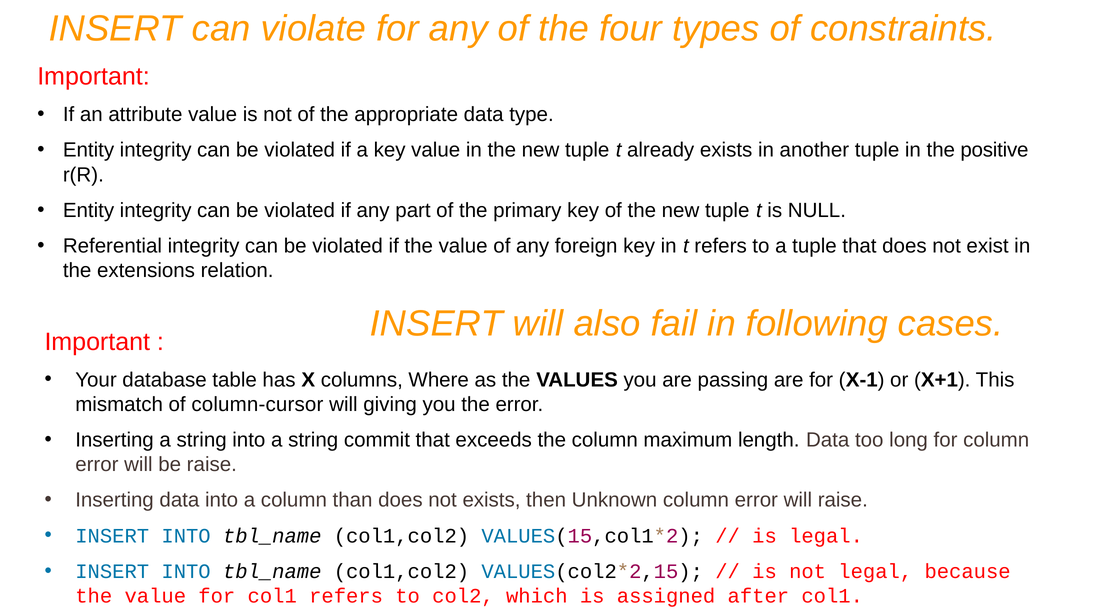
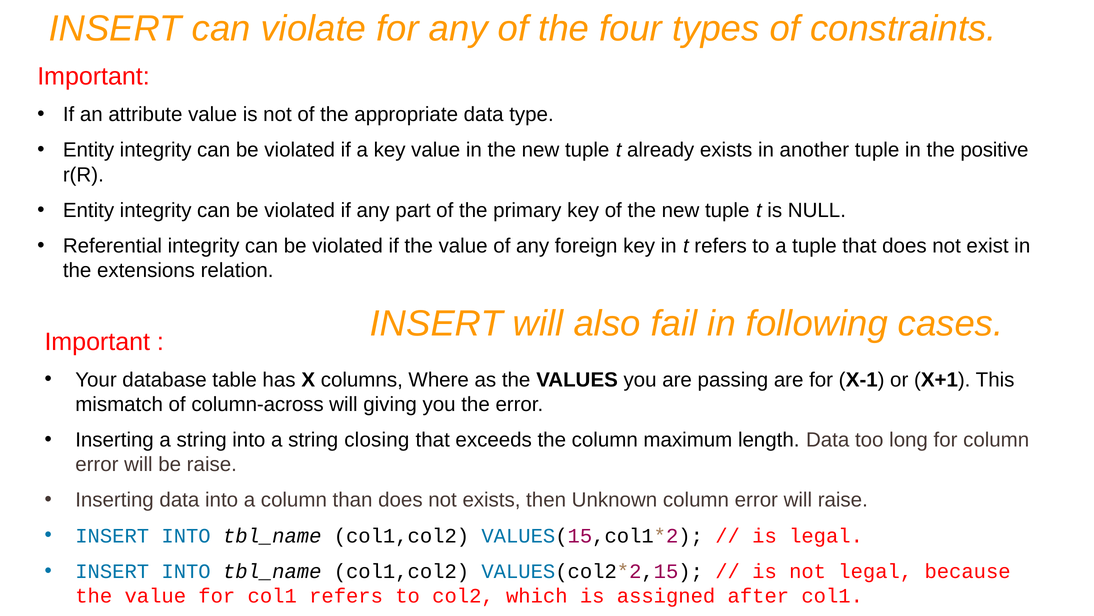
column-cursor: column-cursor -> column-across (258, 404)
commit: commit -> closing (377, 440)
